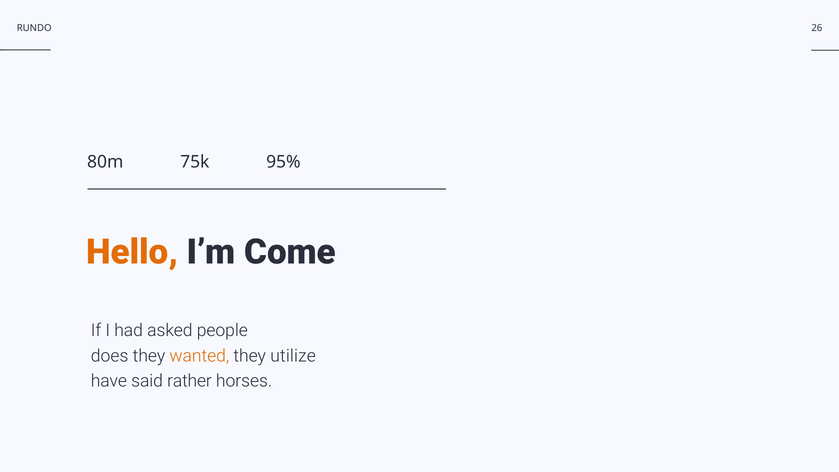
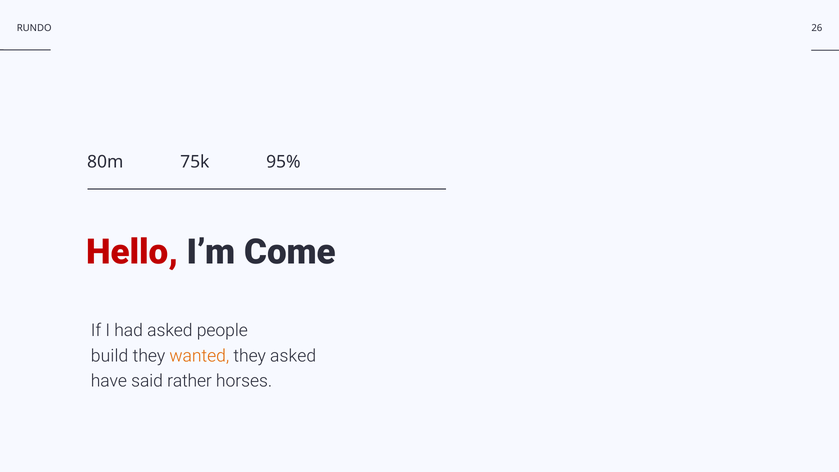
Hello colour: orange -> red (132, 252)
does: does -> build (110, 356)
they utilize: utilize -> asked (293, 356)
